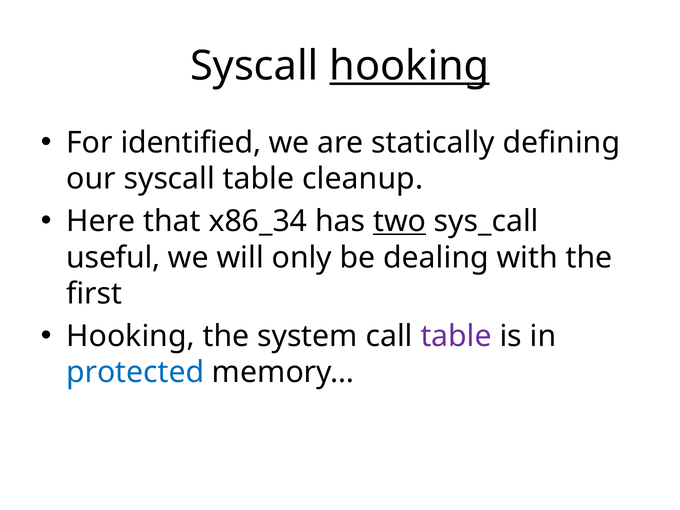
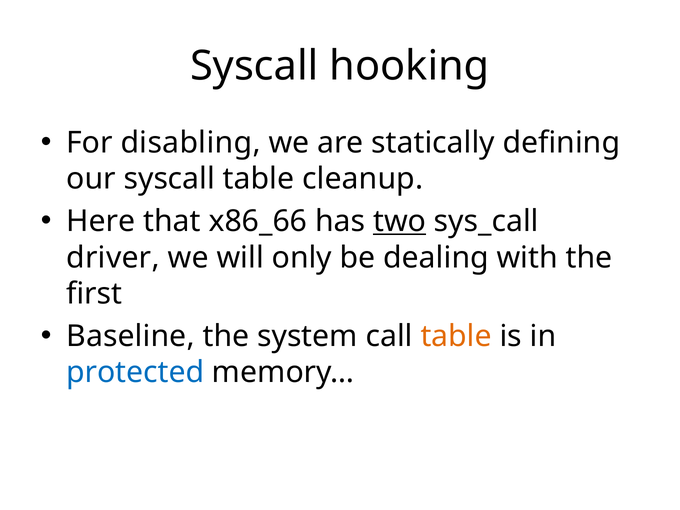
hooking underline: present -> none (409, 66)
identified: identified -> disabling (191, 143)
x86_34: x86_34 -> x86_66 (258, 221)
useful: useful -> driver (113, 258)
Hooking: Hooking -> Baseline (130, 336)
table colour: purple -> orange (456, 336)
